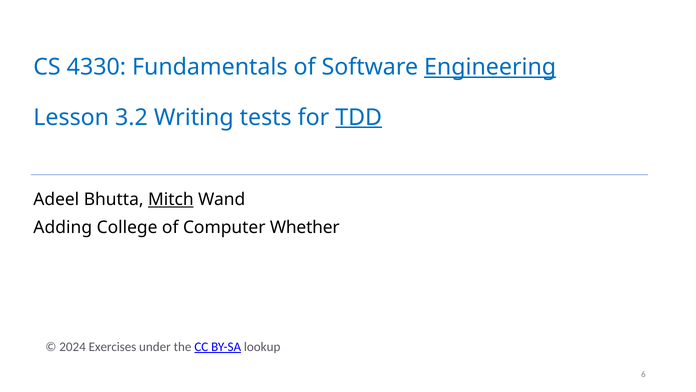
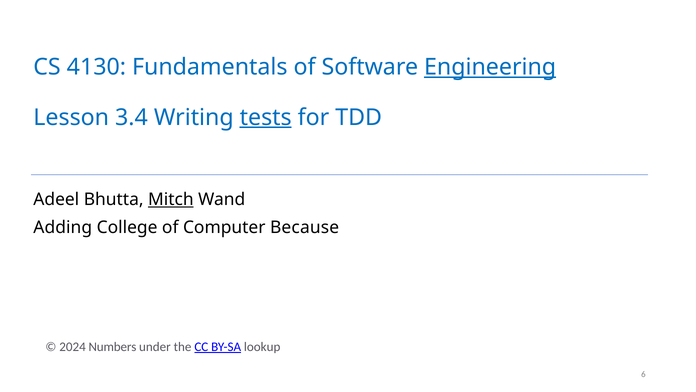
4330: 4330 -> 4130 (96, 67)
3.2: 3.2 -> 3.4 (131, 117)
tests underline: none -> present (266, 117)
TDD underline: present -> none (359, 117)
Whether: Whether -> Because (305, 227)
Exercises: Exercises -> Numbers (112, 346)
